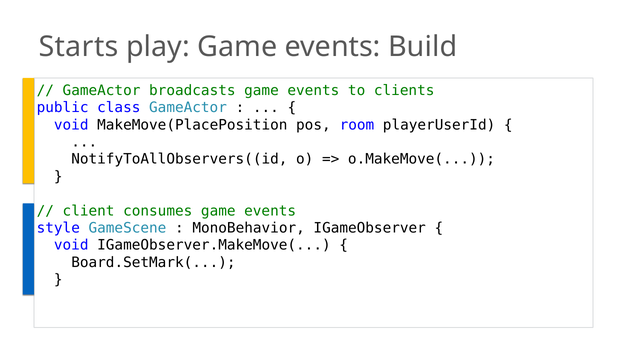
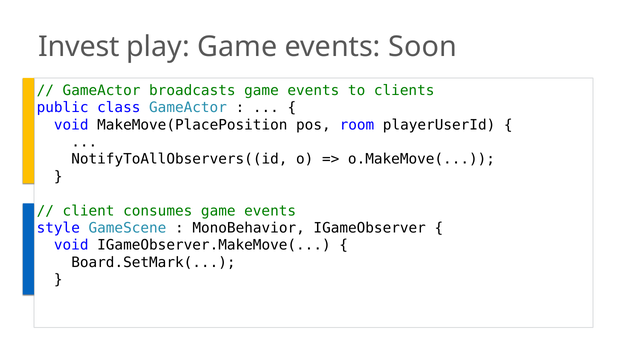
Starts: Starts -> Invest (79, 47)
Build: Build -> Soon (423, 47)
